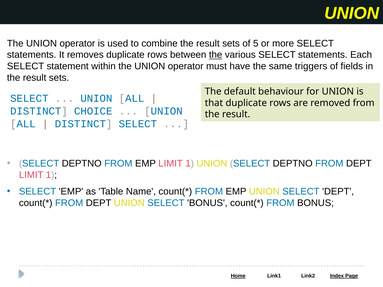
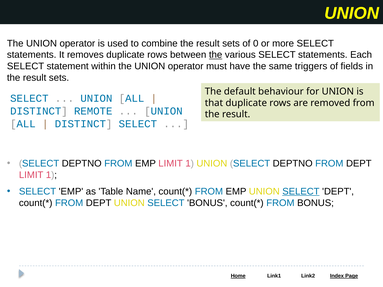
5: 5 -> 0 (256, 43)
CHOICE: CHOICE -> REMOTE (93, 111)
SELECT underline: none -> present (301, 192)
